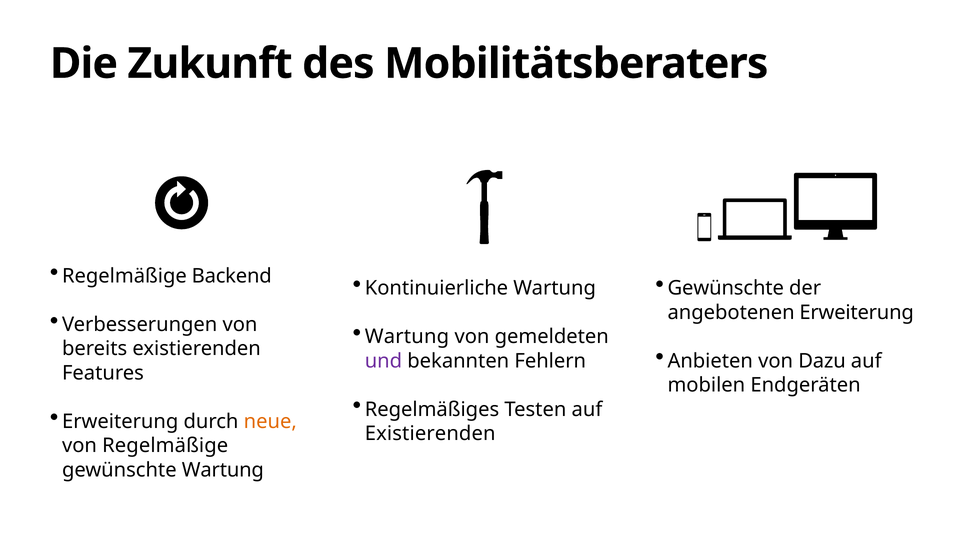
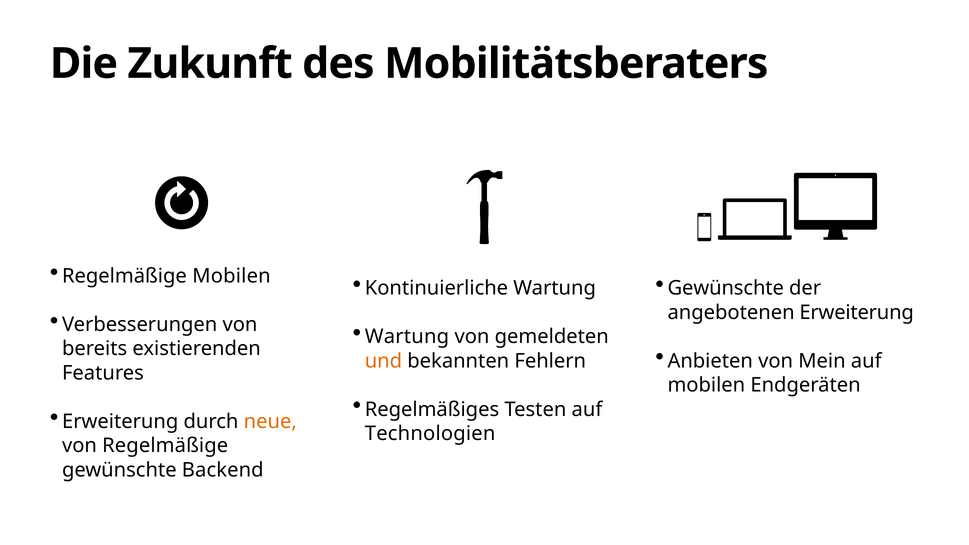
Regelmäßige Backend: Backend -> Mobilen (232, 276)
Dazu: Dazu -> Mein (822, 361)
und colour: purple -> orange (383, 361)
Existierenden: Existierenden -> Technologien (430, 434)
gewünschte Wartung: Wartung -> Backend (223, 470)
